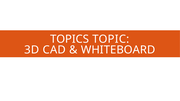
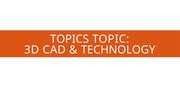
WHITEBOARD: WHITEBOARD -> TECHNOLOGY (118, 50)
